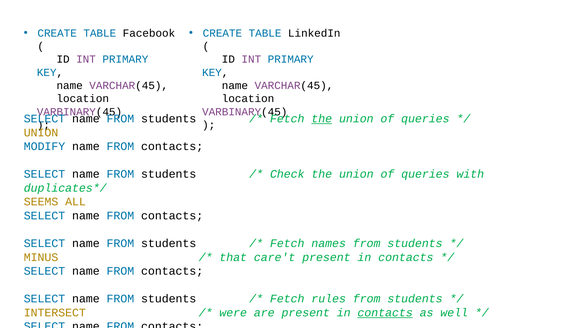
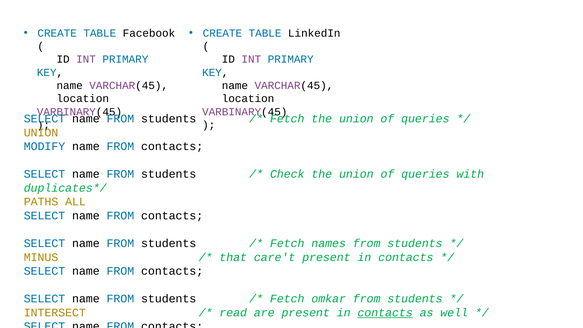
the underline: present -> none (322, 119)
SEEMS: SEEMS -> PATHS (41, 202)
rules: rules -> omkar (329, 299)
were: were -> read (233, 313)
